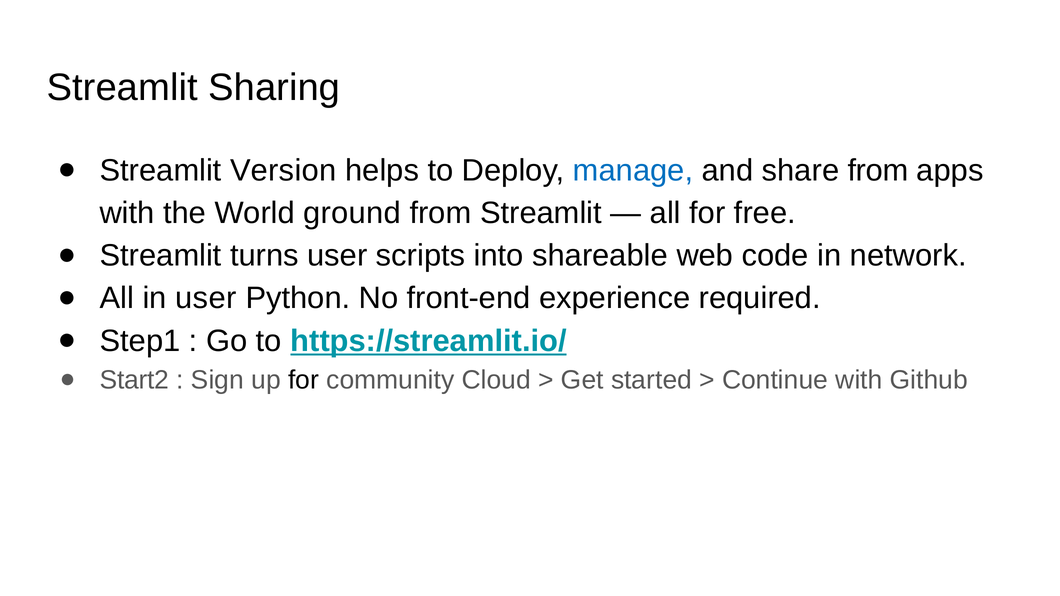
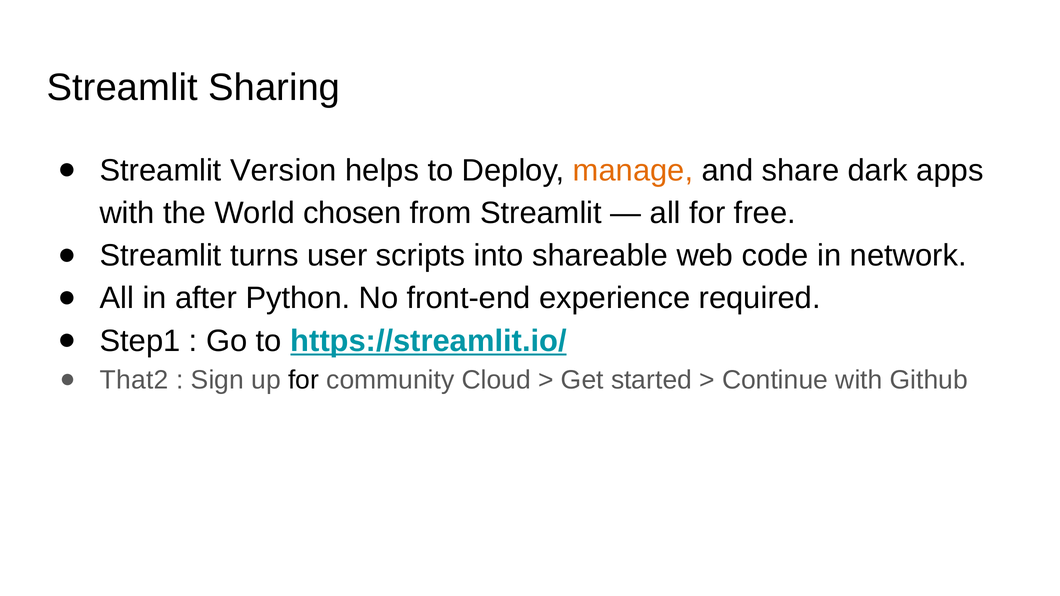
manage colour: blue -> orange (633, 170)
share from: from -> dark (878, 170)
ground: ground -> chosen (352, 213)
in user: user -> after (206, 298)
Start2: Start2 -> That2 (134, 380)
